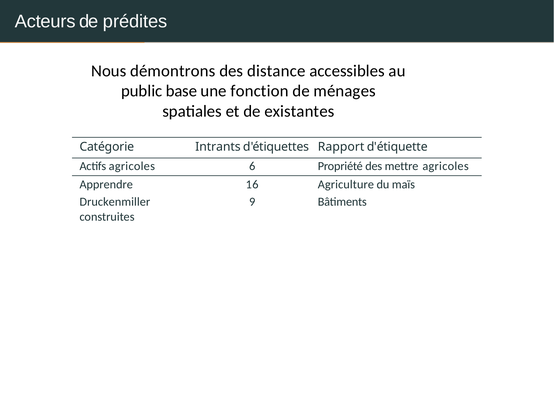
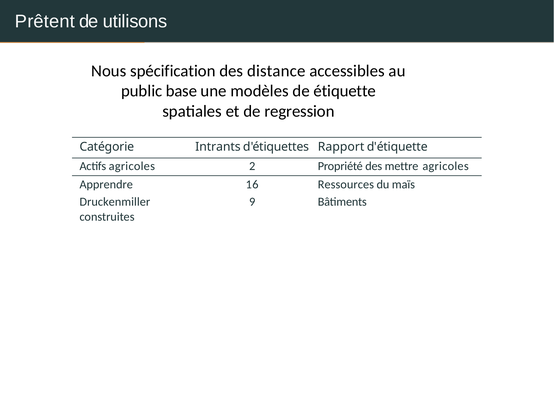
Acteurs: Acteurs -> Prêtent (45, 21)
prédites: prédites -> utilisons (135, 21)
démontrons: démontrons -> spécification (173, 71)
fonction: fonction -> modèles (260, 91)
ménages: ménages -> étiquette (345, 91)
existantes: existantes -> regression (300, 111)
6: 6 -> 2 (252, 166)
Agriculture: Agriculture -> Ressources (346, 184)
